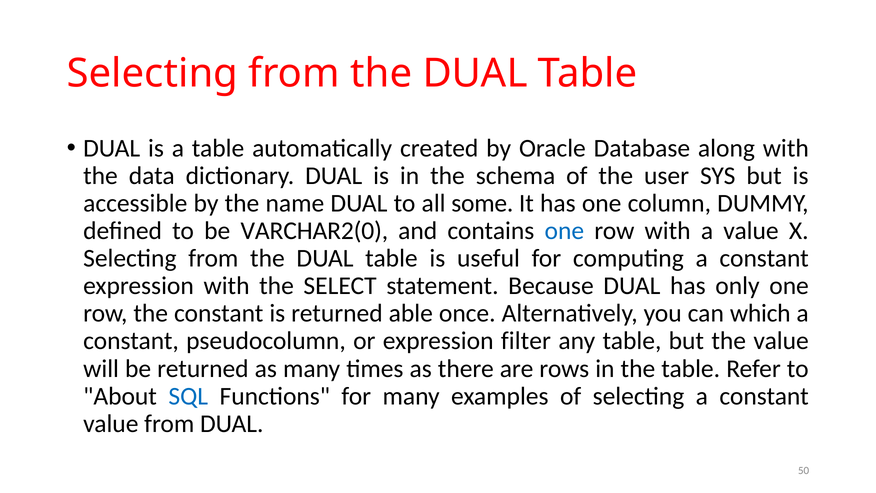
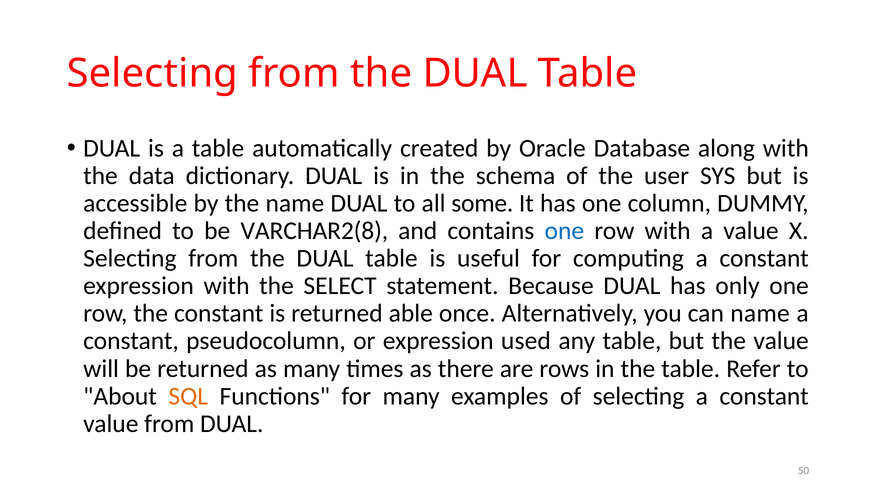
VARCHAR2(0: VARCHAR2(0 -> VARCHAR2(8 (314, 231)
can which: which -> name (760, 313)
filter: filter -> used (526, 341)
SQL colour: blue -> orange (188, 396)
